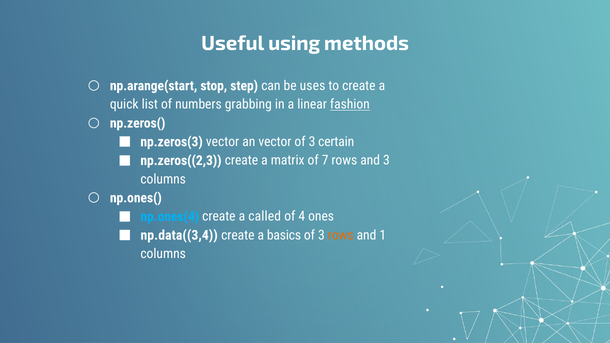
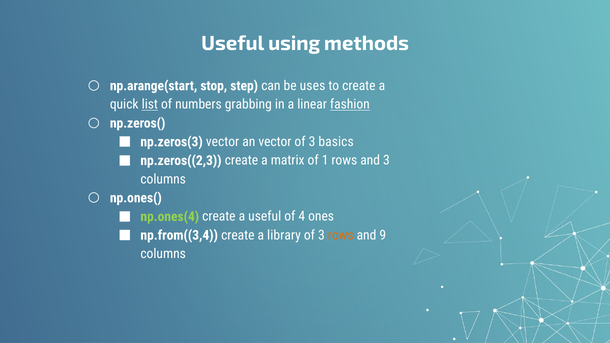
list underline: none -> present (150, 104)
certain: certain -> basics (336, 142)
7: 7 -> 1 (325, 161)
np.ones(4 colour: light blue -> light green (170, 217)
a called: called -> useful (265, 217)
np.data((3,4: np.data((3,4 -> np.from((3,4 (179, 235)
basics: basics -> library (284, 235)
1: 1 -> 9 (383, 235)
